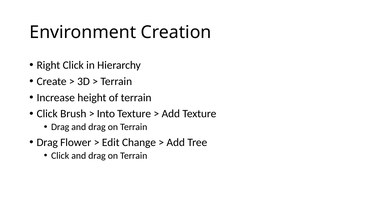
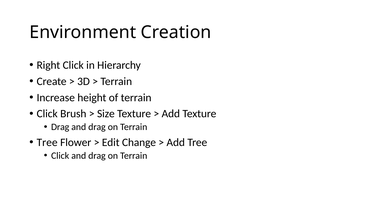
Into: Into -> Size (106, 114)
Drag: Drag -> Tree (47, 142)
